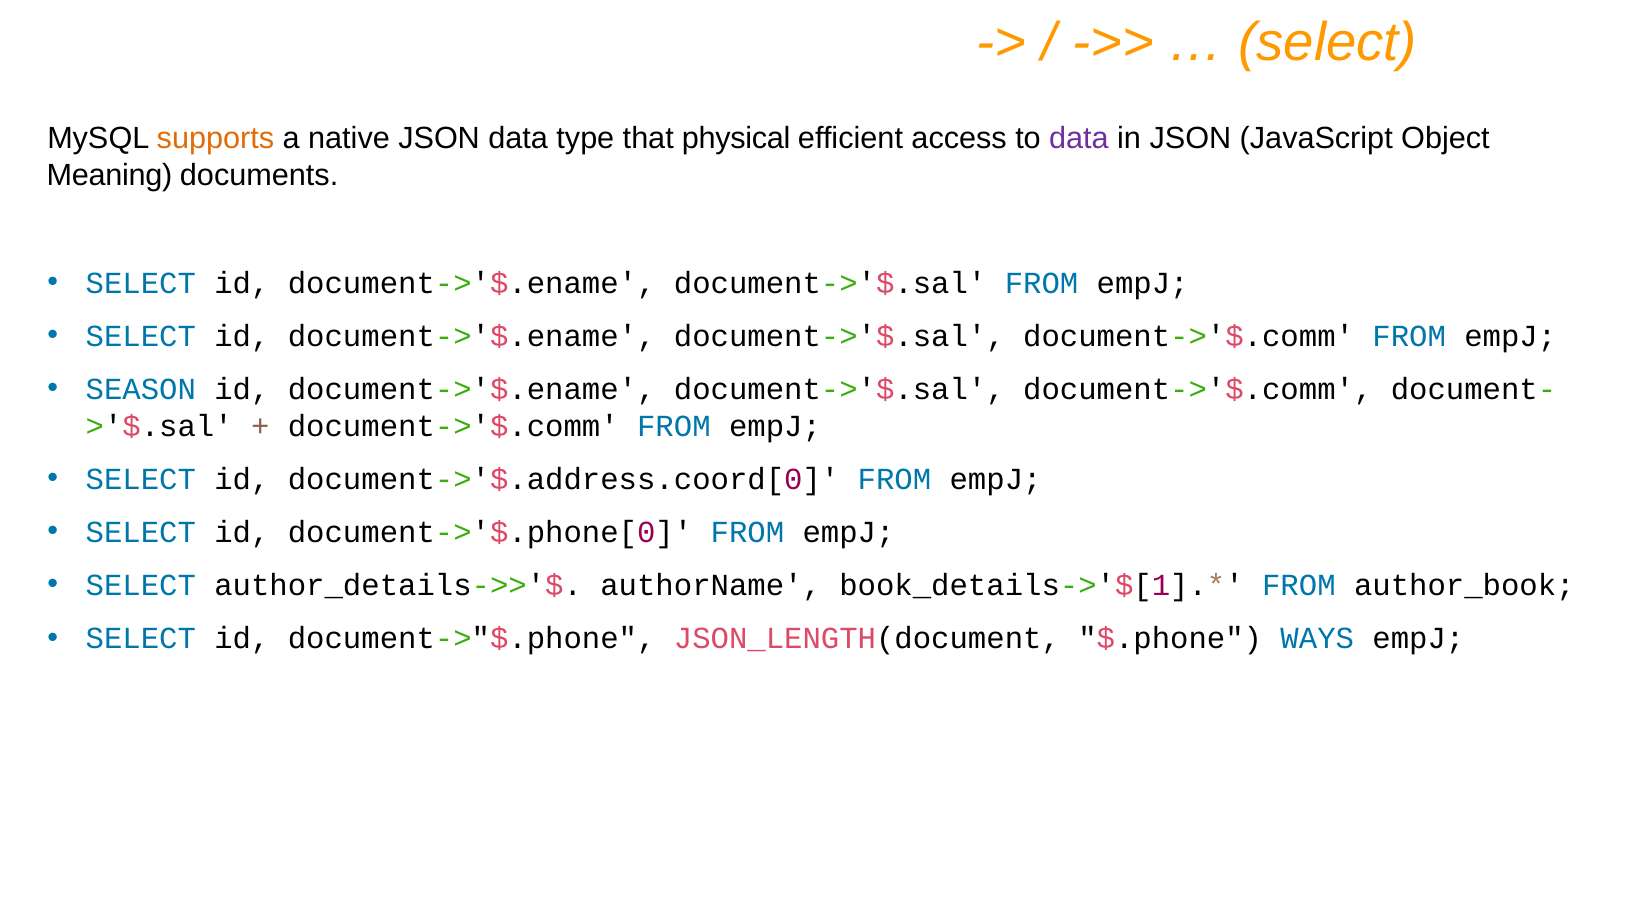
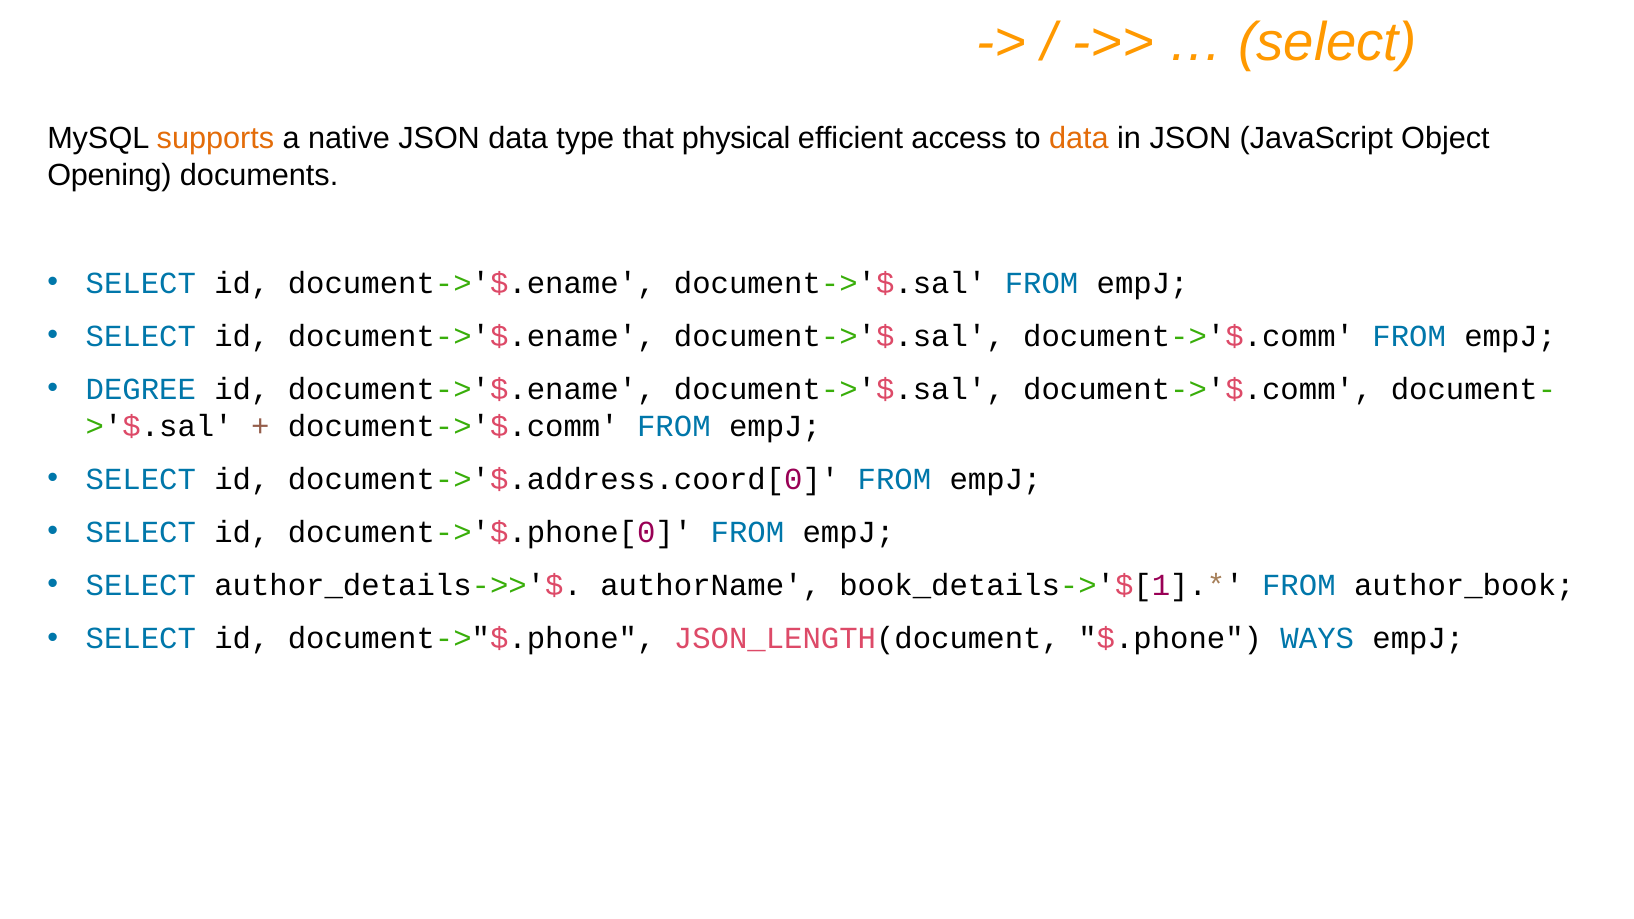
data colour: purple -> orange (1079, 139)
Meaning: Meaning -> Opening (109, 176)
SEASON: SEASON -> DEGREE (141, 390)
